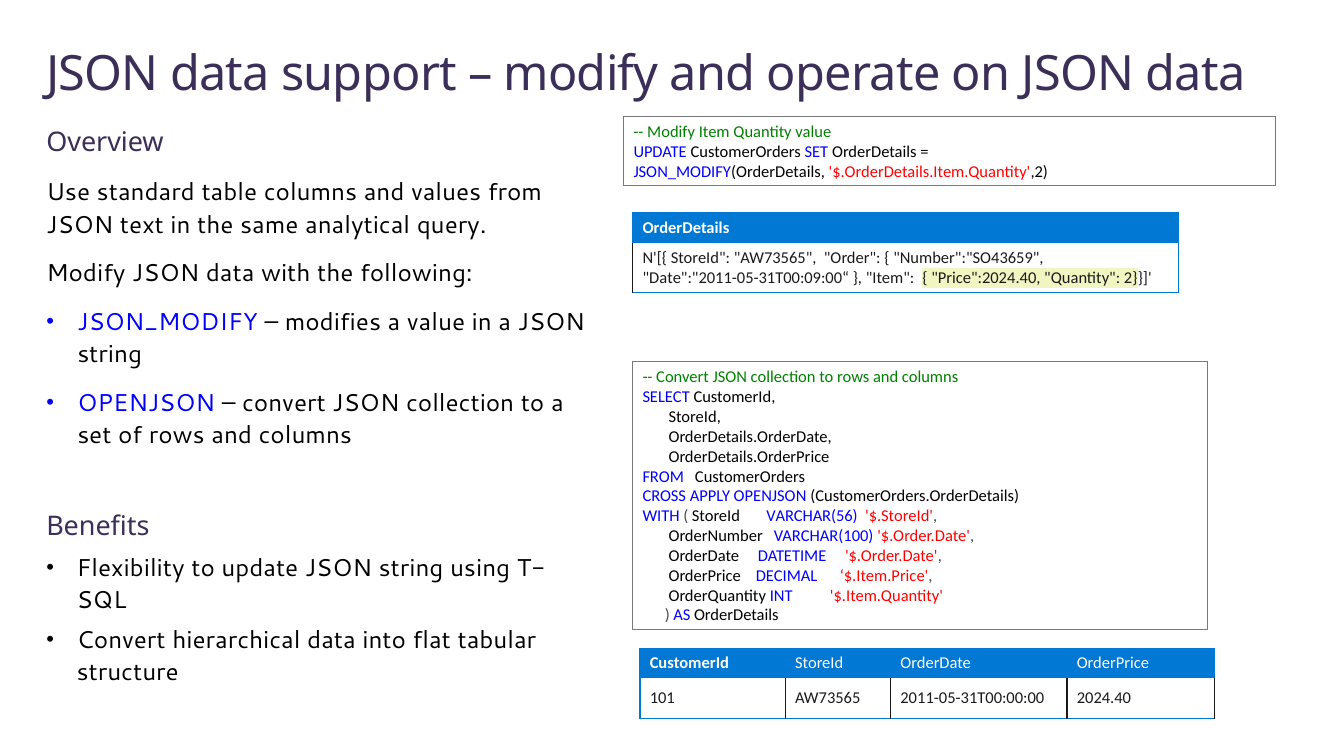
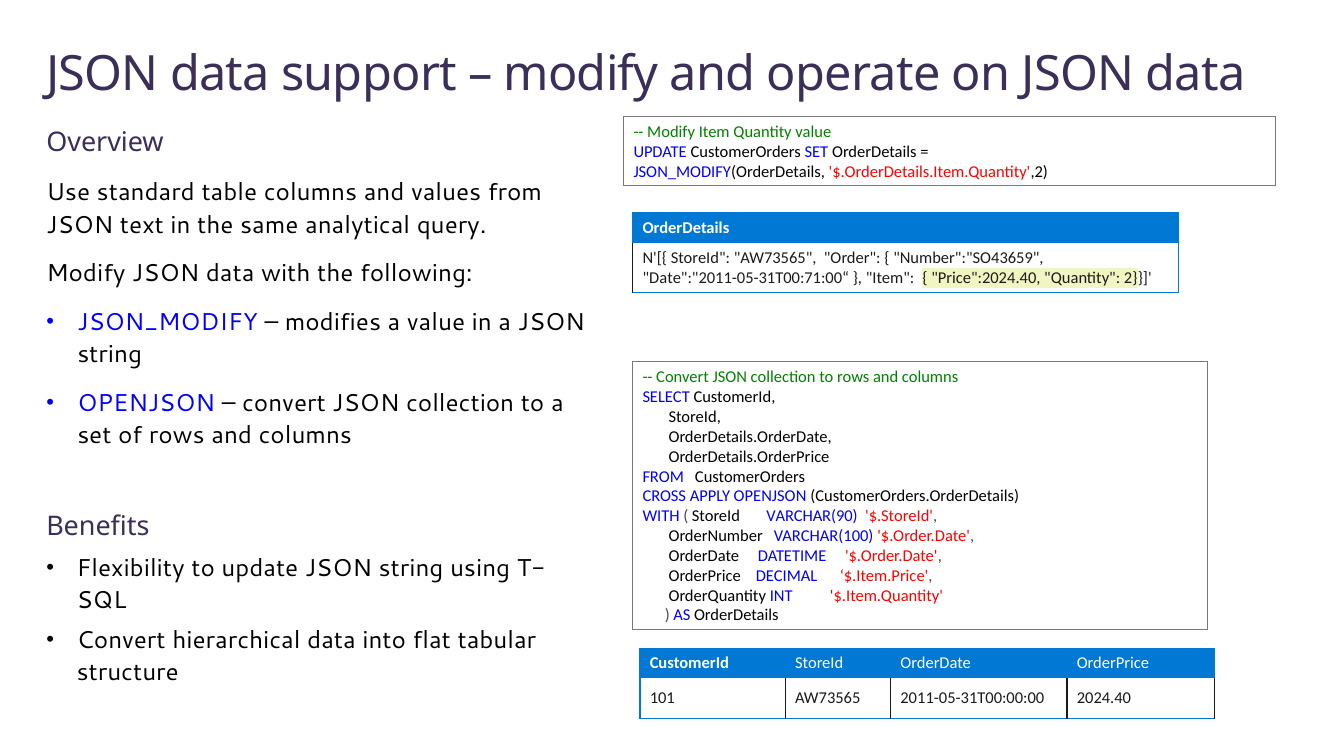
Date":"2011-05-31T00:09:00“: Date":"2011-05-31T00:09:00“ -> Date":"2011-05-31T00:71:00“ (746, 278)
VARCHAR(56: VARCHAR(56 -> VARCHAR(90 (812, 516)
